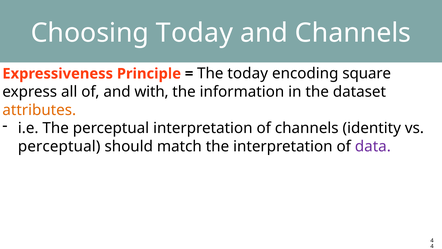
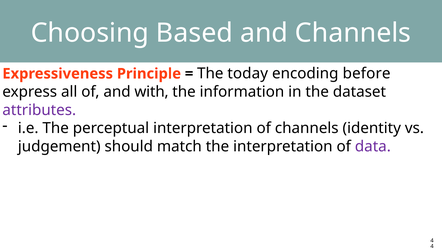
Choosing Today: Today -> Based (195, 33)
square: square -> before (367, 73)
attributes colour: orange -> purple (39, 110)
perceptual: perceptual -> judgement (59, 146)
